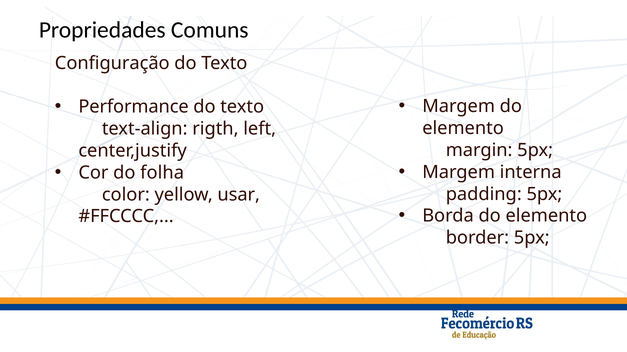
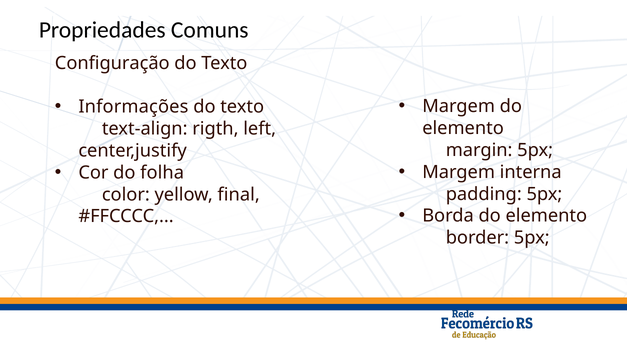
Performance: Performance -> Informações (133, 107)
usar: usar -> final (239, 195)
